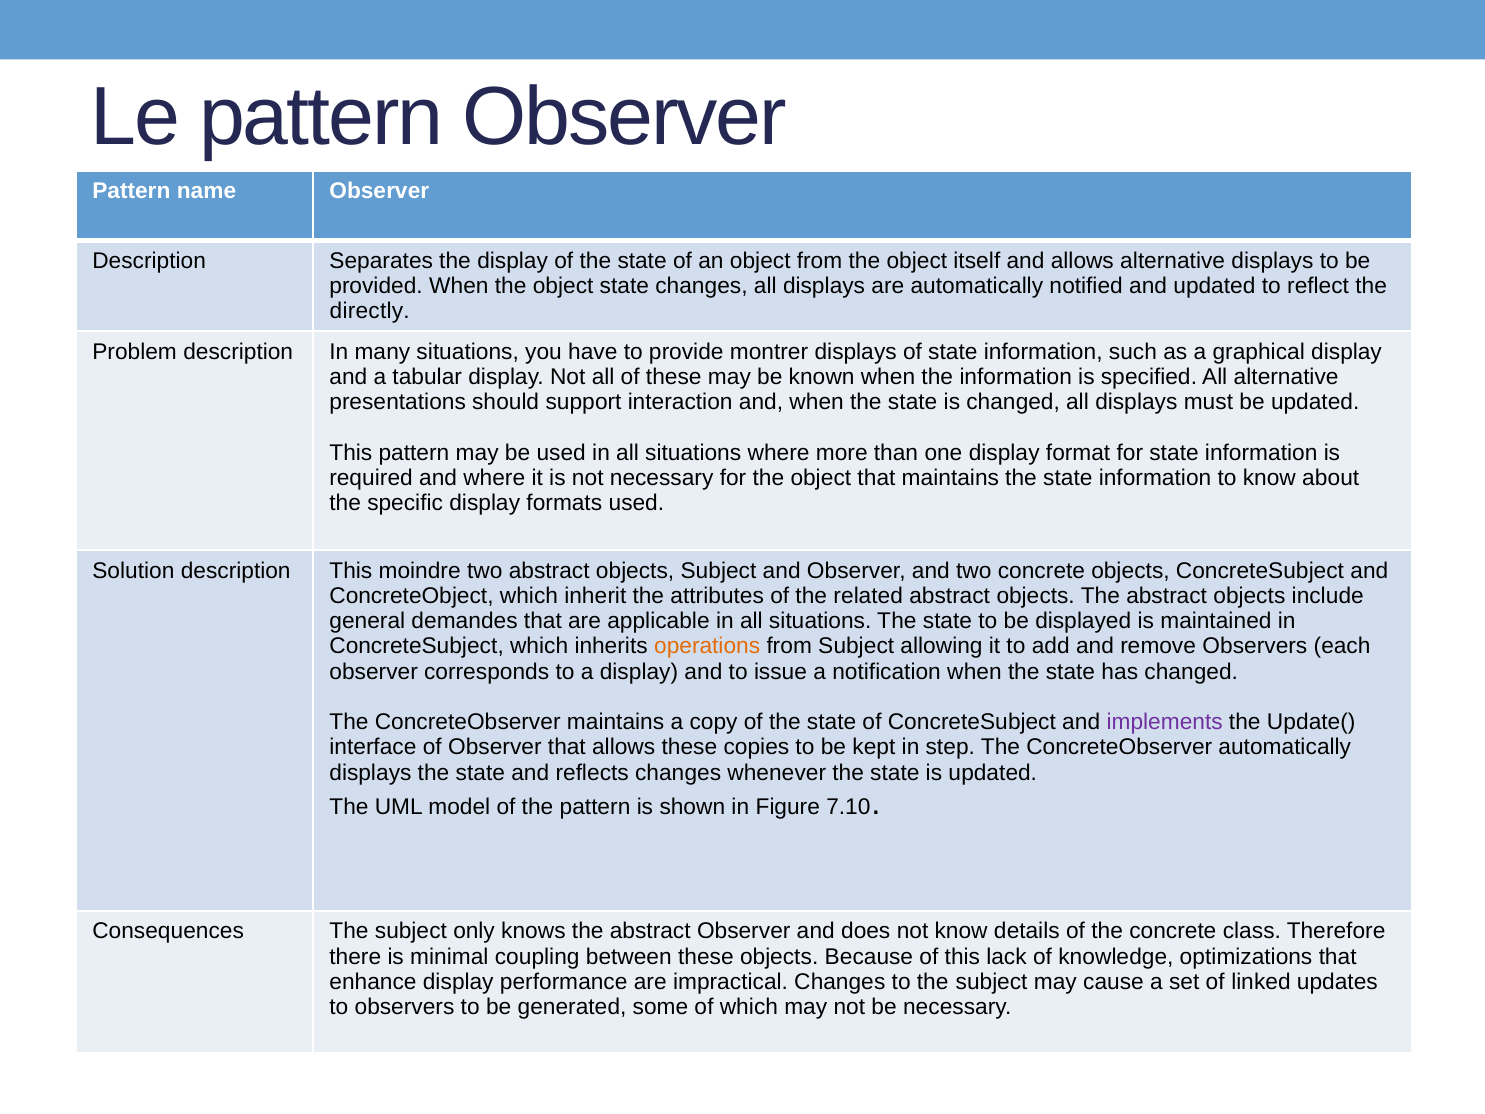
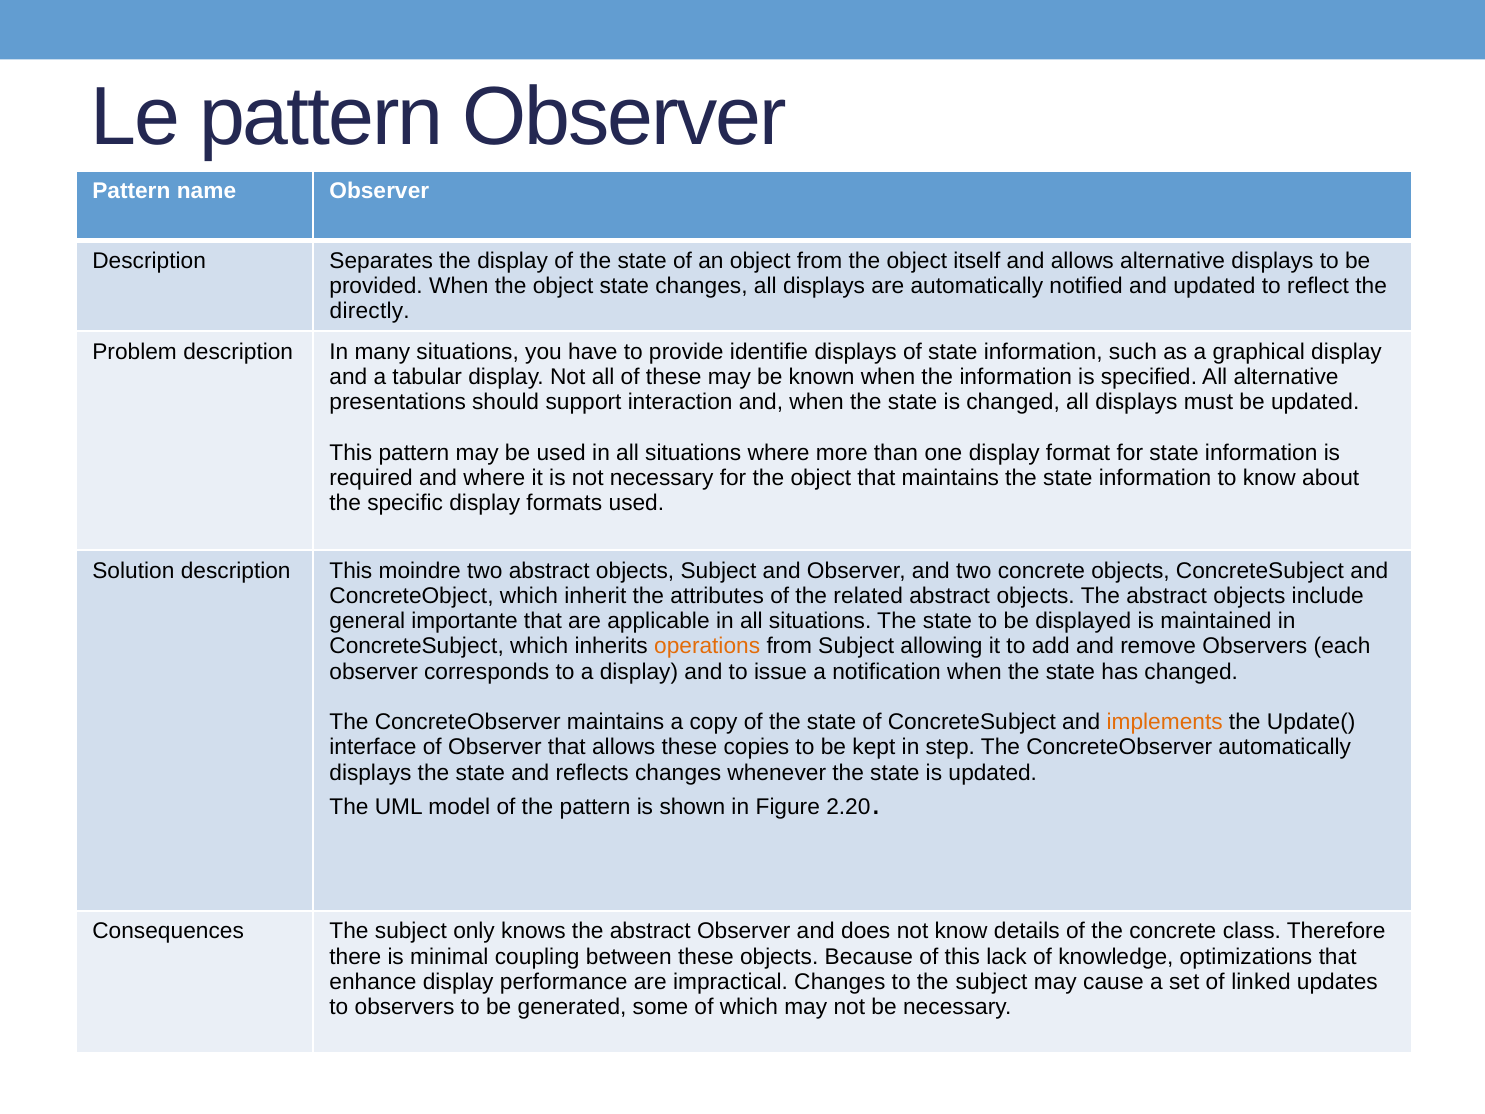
montrer: montrer -> identifie (769, 352)
demandes: demandes -> importante (465, 621)
implements colour: purple -> orange (1165, 722)
7.10: 7.10 -> 2.20 (848, 807)
